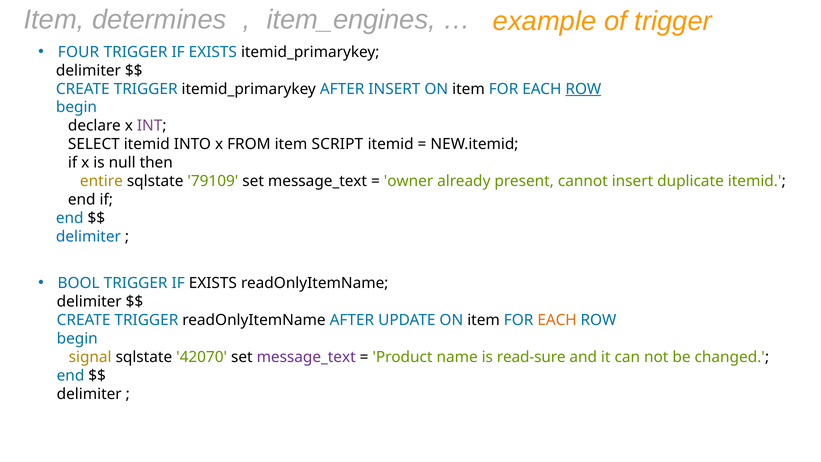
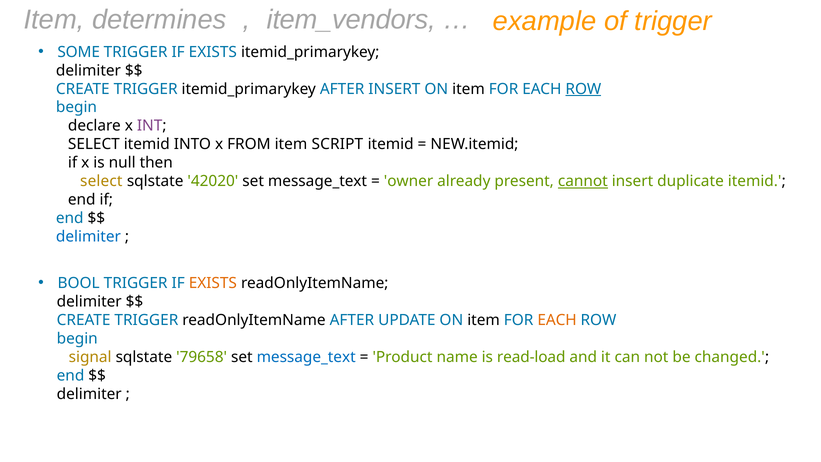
item_engines: item_engines -> item_vendors (351, 20)
FOUR: FOUR -> SOME (79, 52)
entire: entire -> select (101, 181)
79109: 79109 -> 42020 (213, 181)
cannot underline: none -> present (583, 181)
EXISTS colour: black -> orange (213, 283)
42070: 42070 -> 79658 (202, 357)
message_text colour: purple -> blue (306, 357)
read-sure: read-sure -> read-load (531, 357)
